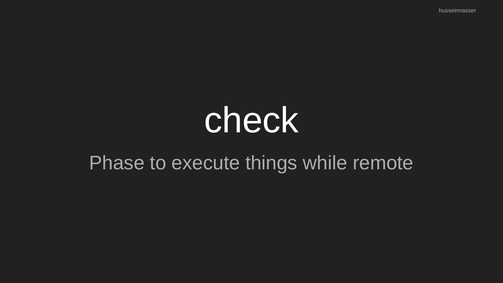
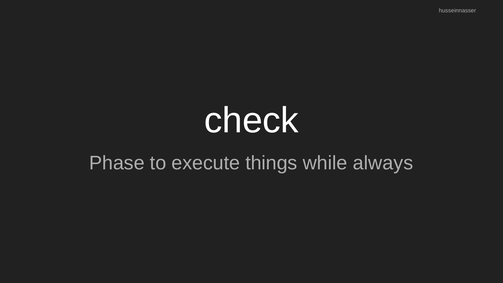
remote: remote -> always (383, 163)
